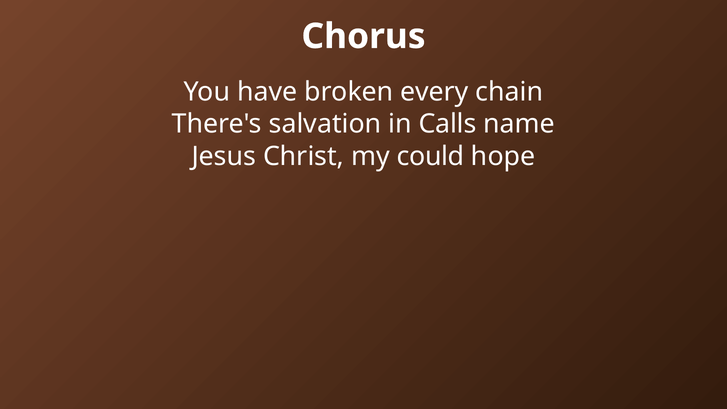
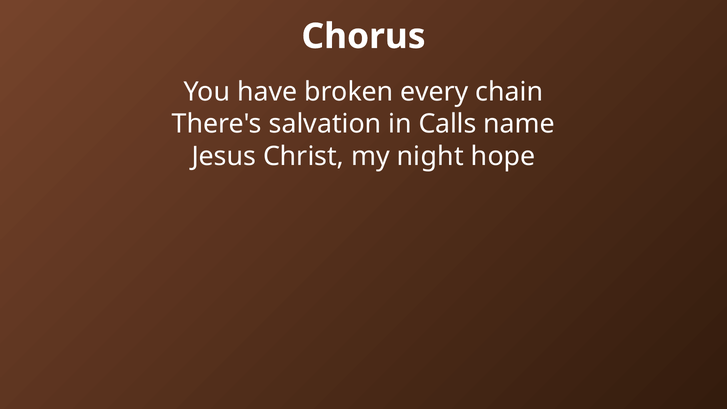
could: could -> night (430, 156)
